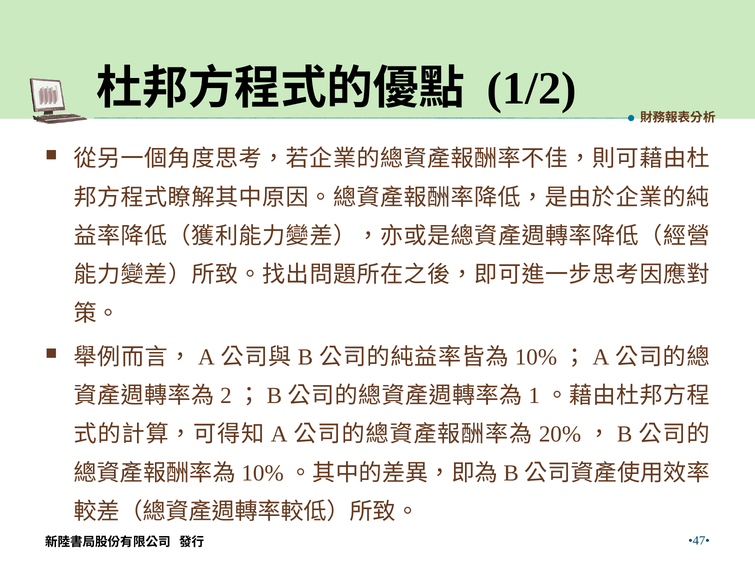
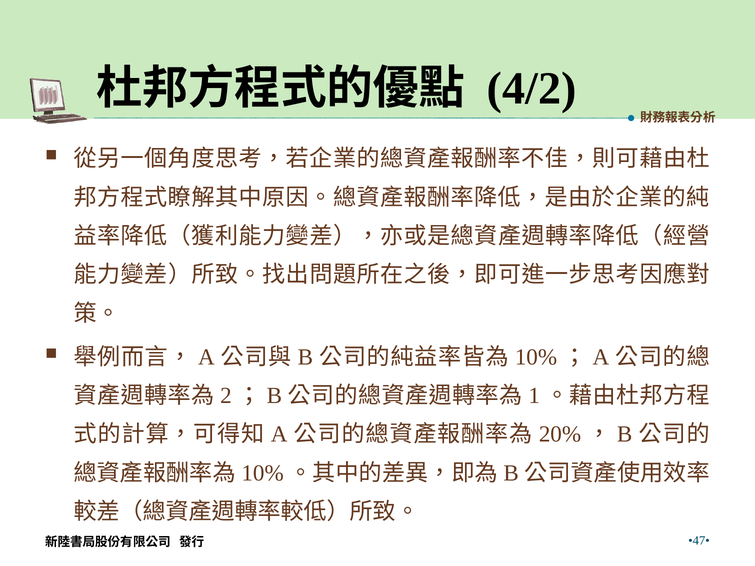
1/2: 1/2 -> 4/2 (532, 89)
